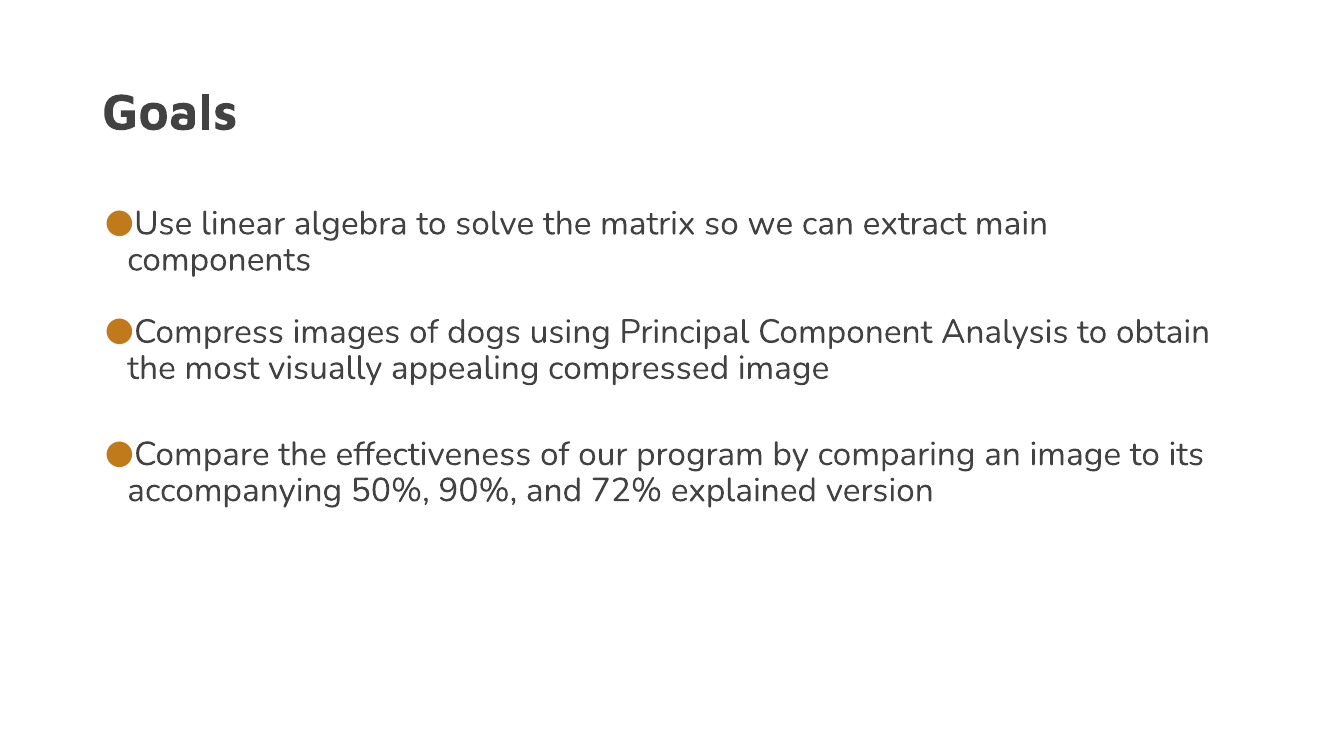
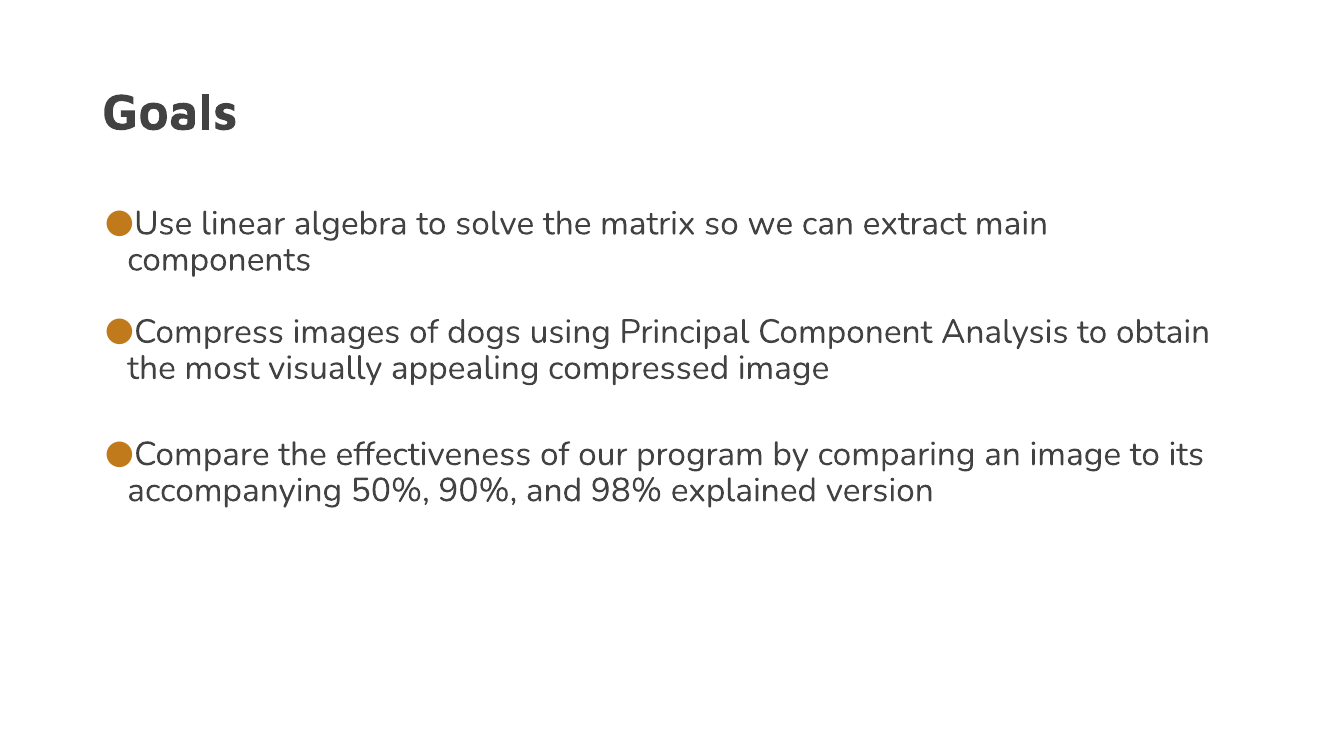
72%: 72% -> 98% (626, 490)
